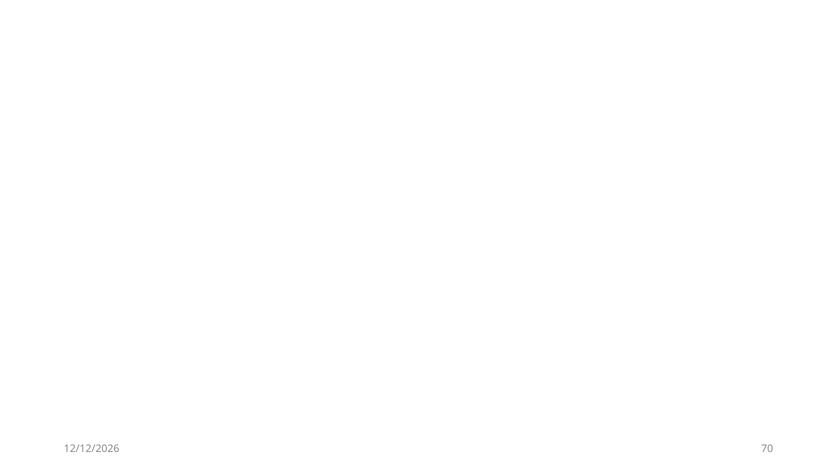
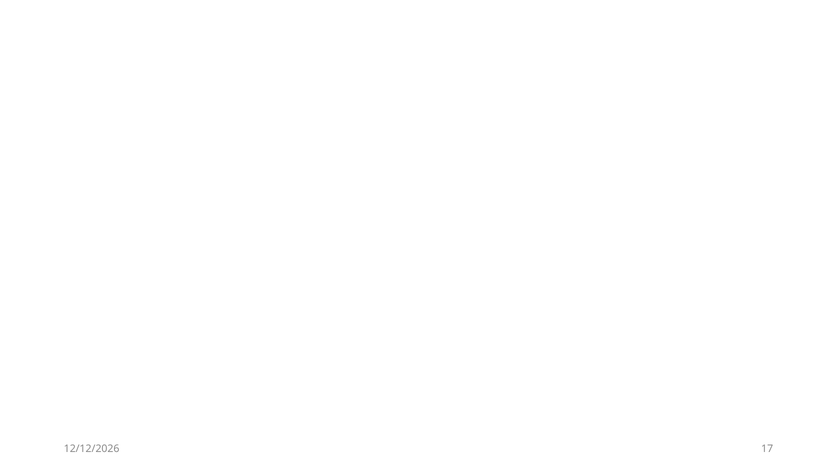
70: 70 -> 17 (767, 449)
